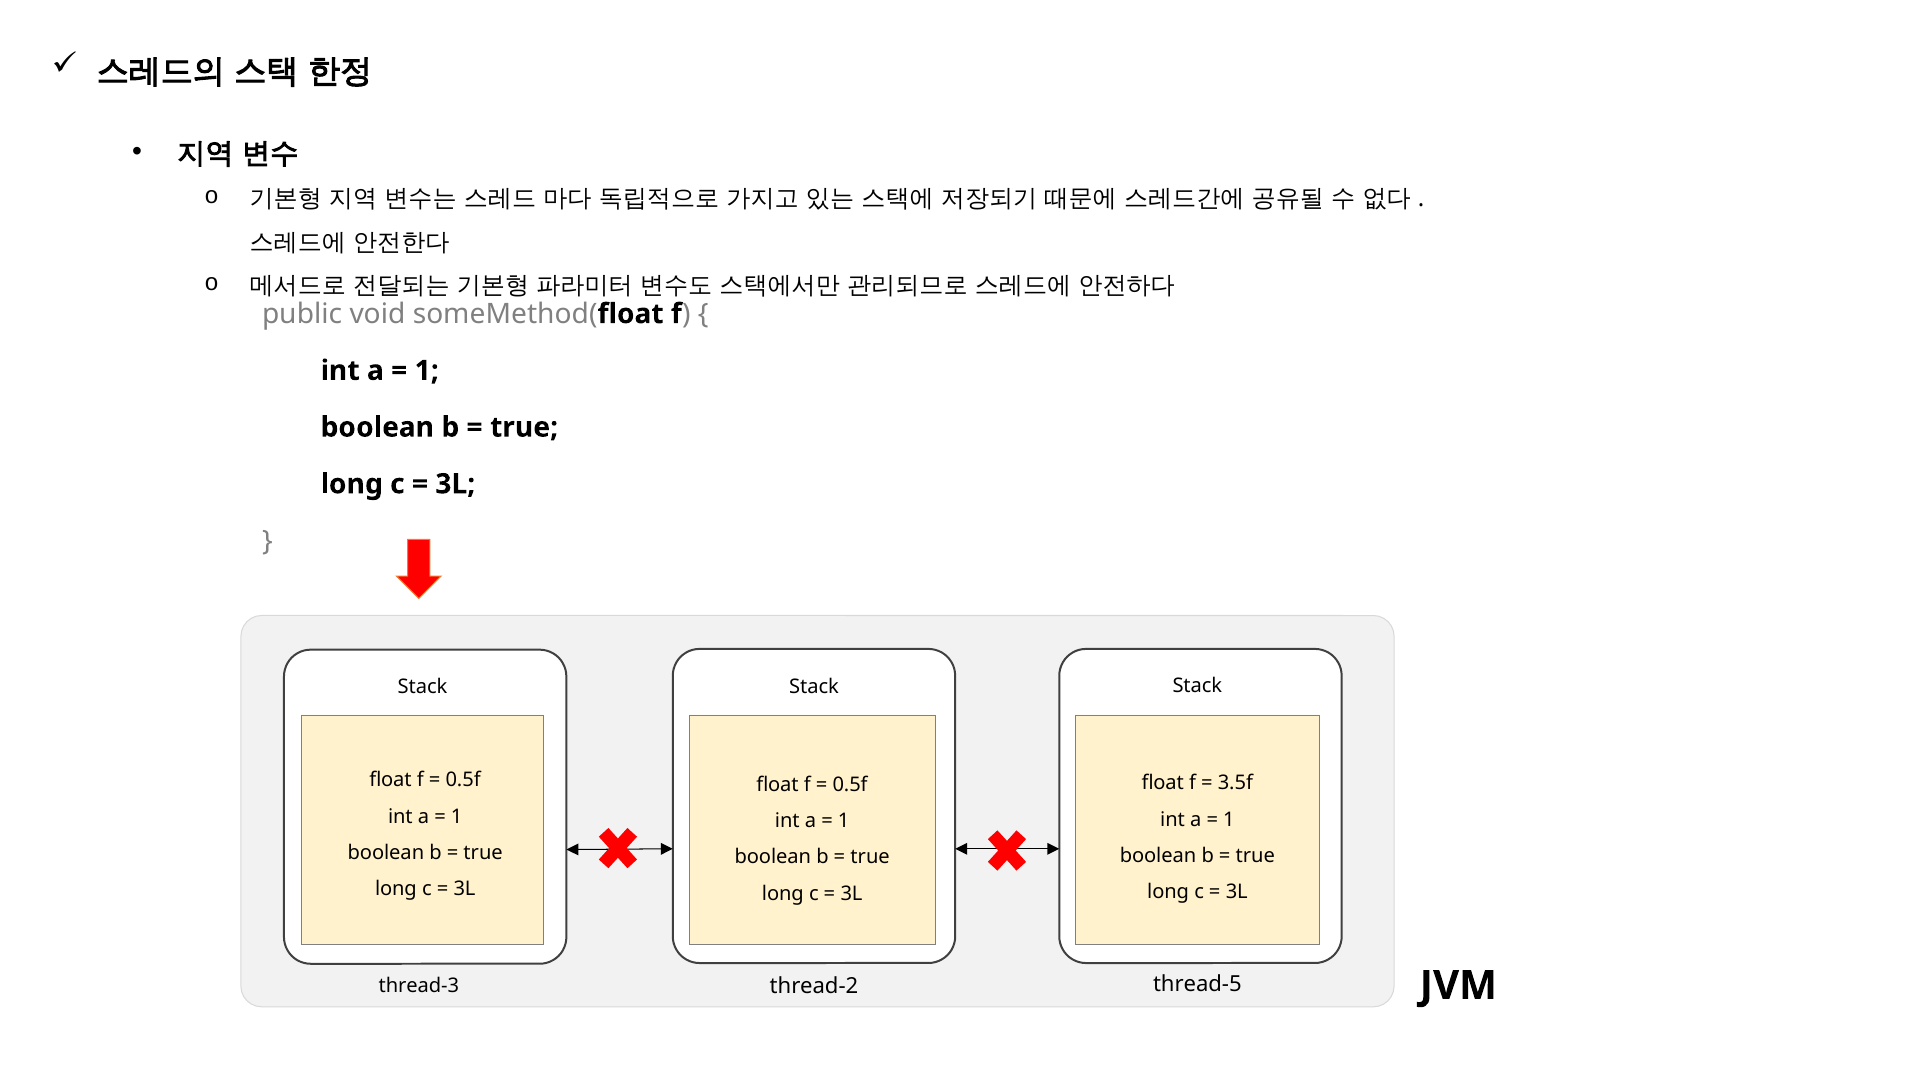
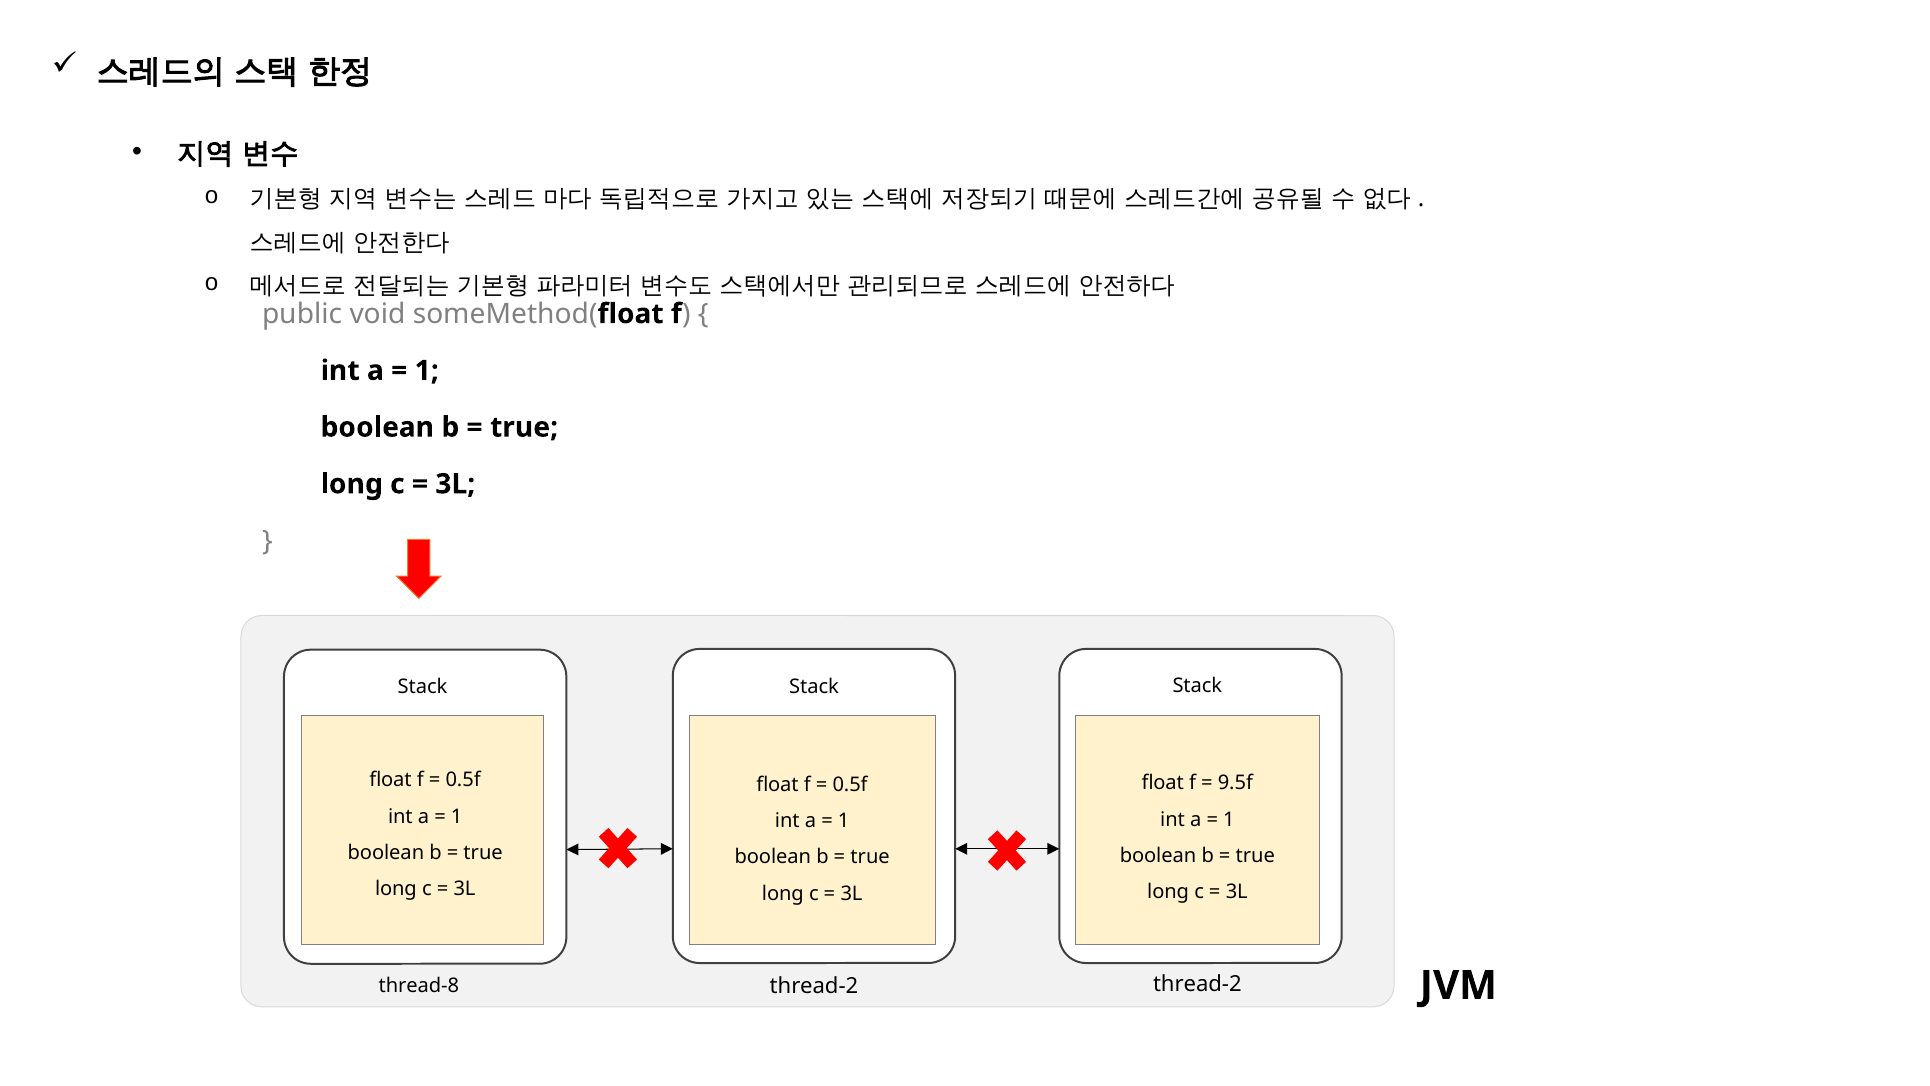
3.5f: 3.5f -> 9.5f (1235, 783)
thread-5: thread-5 -> thread-2 (1197, 984)
thread-3: thread-3 -> thread-8 (419, 985)
